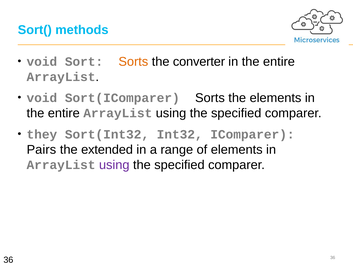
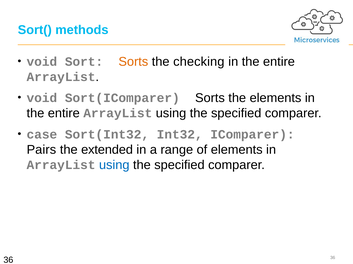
converter: converter -> checking (199, 62)
they: they -> case (42, 135)
using colour: purple -> blue (114, 165)
